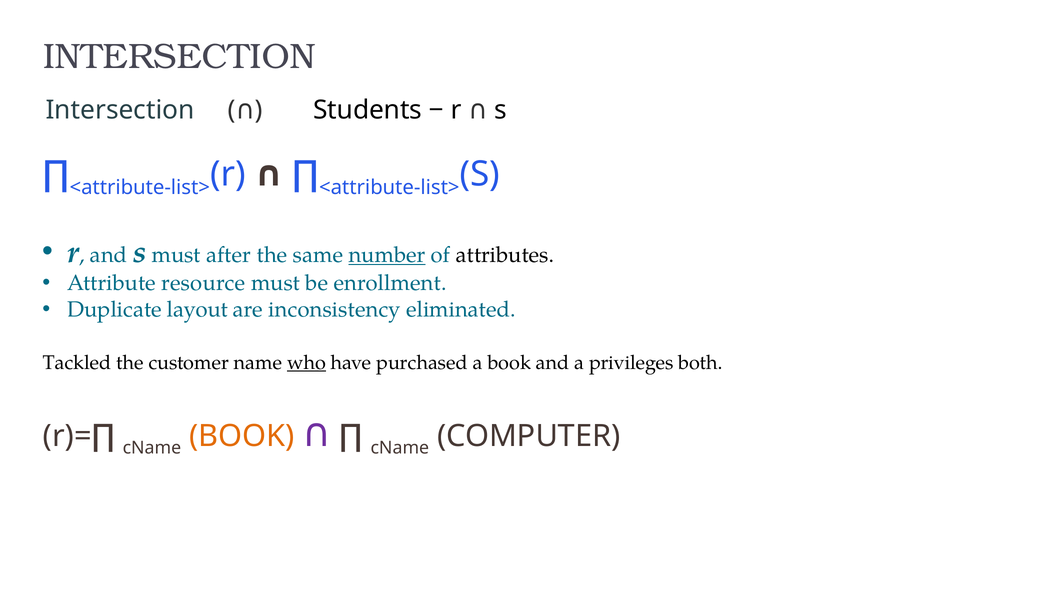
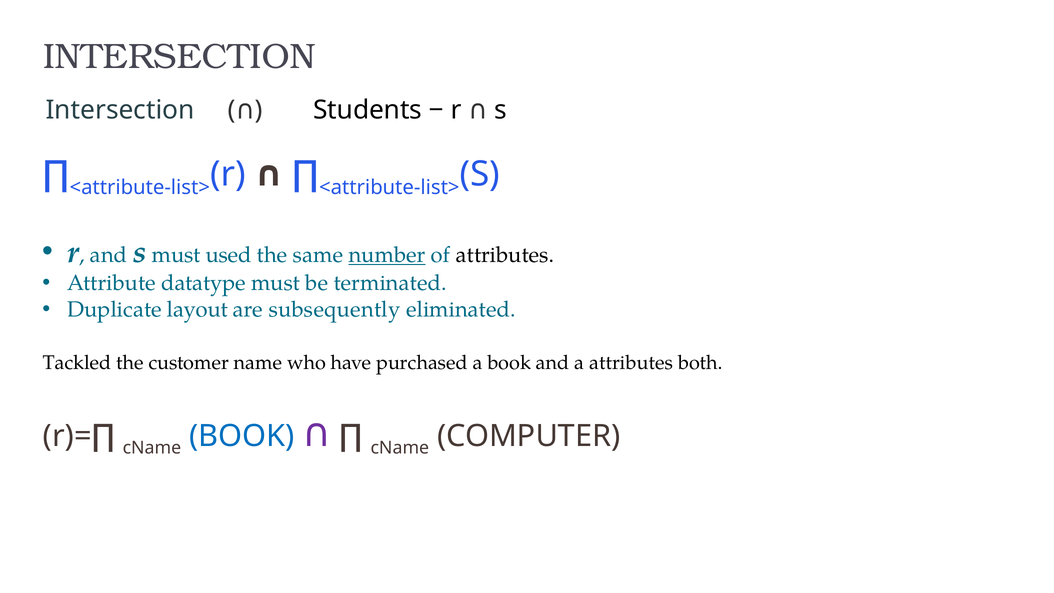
after: after -> used (229, 255)
resource: resource -> datatype (203, 283)
enrollment: enrollment -> terminated (390, 283)
inconsistency: inconsistency -> subsequently (334, 310)
who underline: present -> none (306, 363)
a privileges: privileges -> attributes (631, 363)
BOOK colour: orange -> blue (242, 436)
